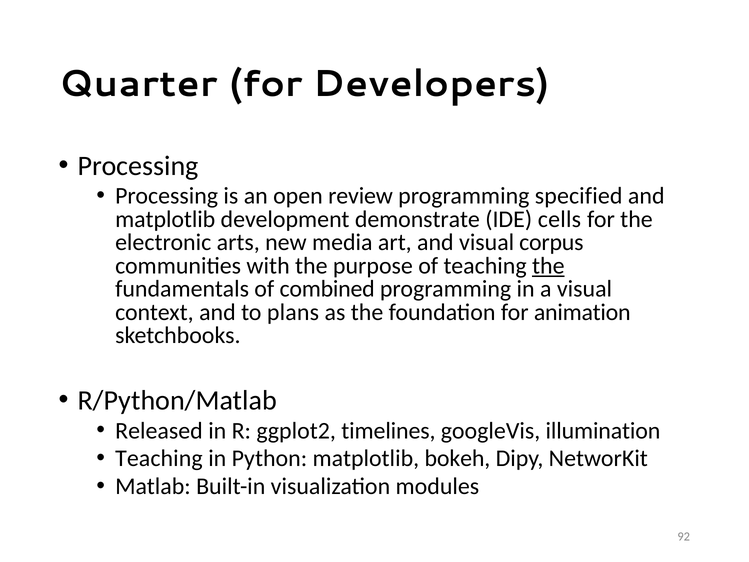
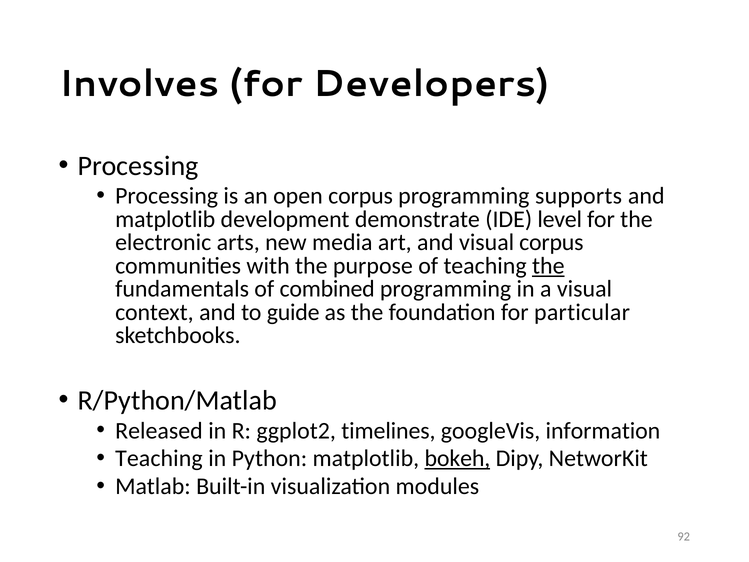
Quarter: Quarter -> Involves (139, 84)
open review: review -> corpus (361, 196)
specified: specified -> supports (579, 196)
cells: cells -> level (560, 219)
plans: plans -> guide (293, 312)
animation: animation -> particular (582, 312)
illumination: illumination -> information (603, 430)
bokeh underline: none -> present (457, 458)
